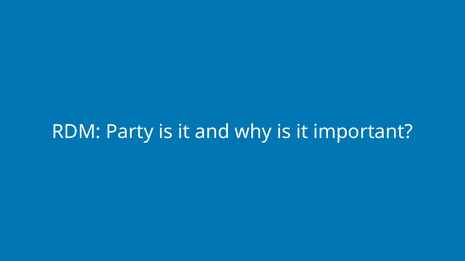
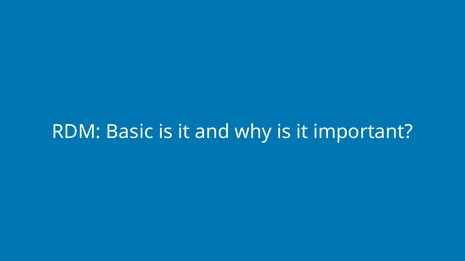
Party: Party -> Basic (130, 132)
